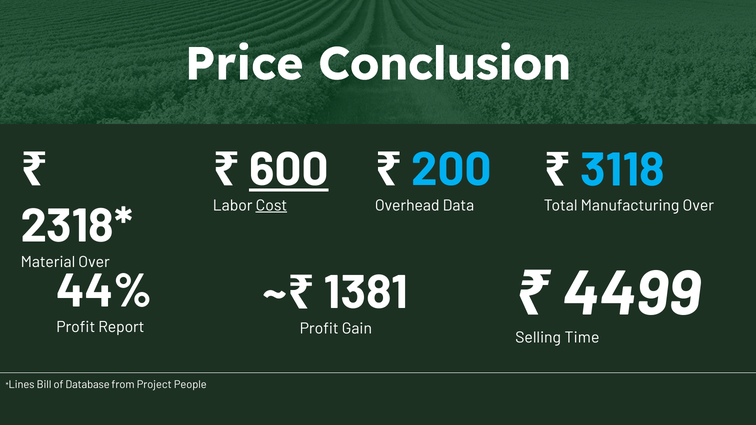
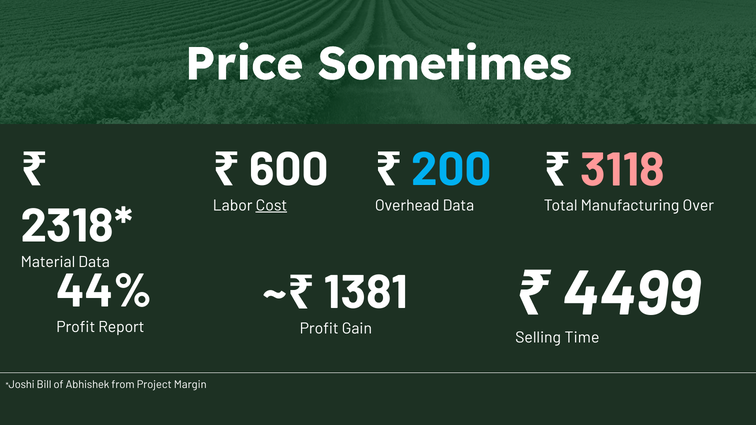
Conclusion: Conclusion -> Sometimes (445, 64)
600 underline: present -> none (289, 170)
3118 colour: light blue -> pink (623, 170)
Material Over: Over -> Data (94, 262)
Lines: Lines -> Joshi (22, 385)
Database: Database -> Abhishek (88, 385)
People: People -> Margin (190, 385)
